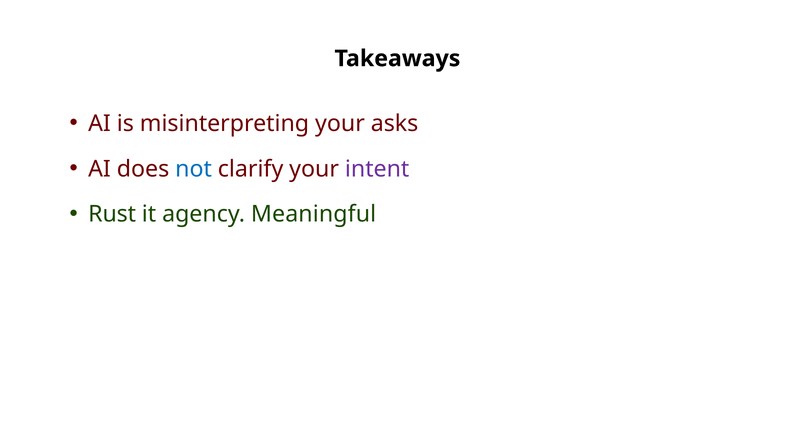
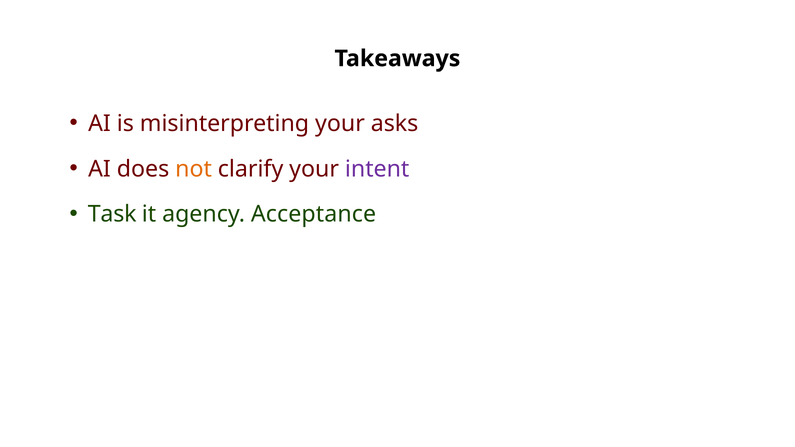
not colour: blue -> orange (194, 169)
Rust: Rust -> Task (112, 214)
Meaningful: Meaningful -> Acceptance (314, 214)
